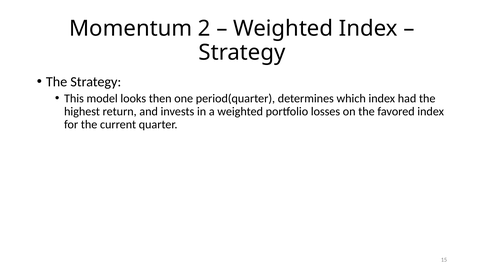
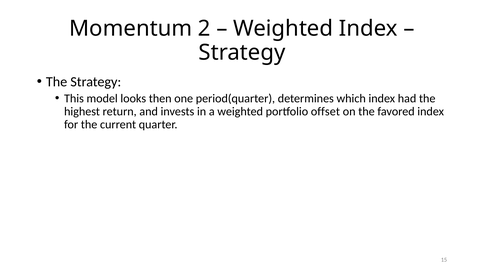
losses: losses -> offset (325, 112)
